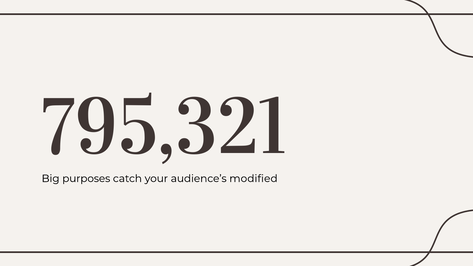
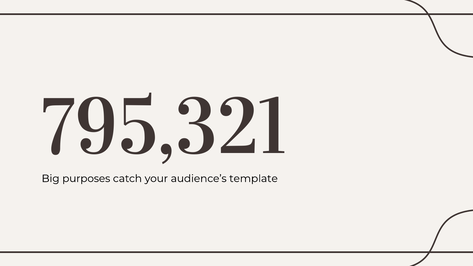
modified: modified -> template (254, 179)
